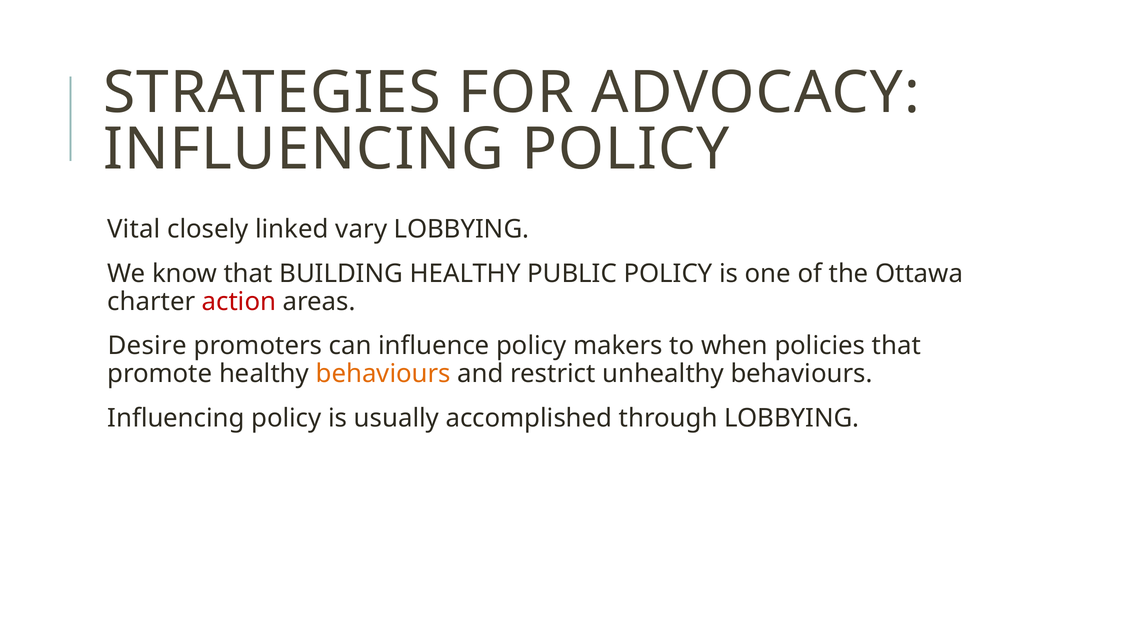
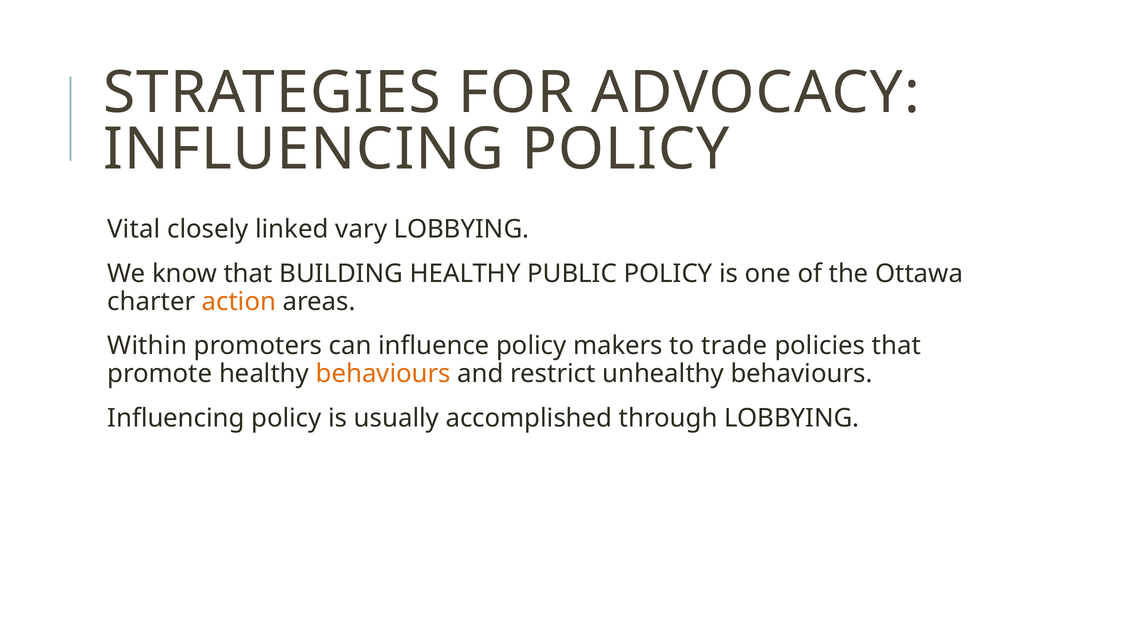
action colour: red -> orange (239, 302)
Desire: Desire -> Within (147, 346)
when: when -> trade (734, 346)
